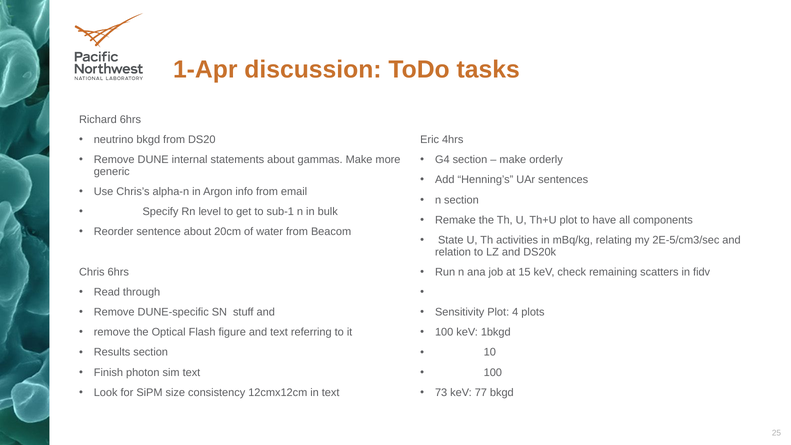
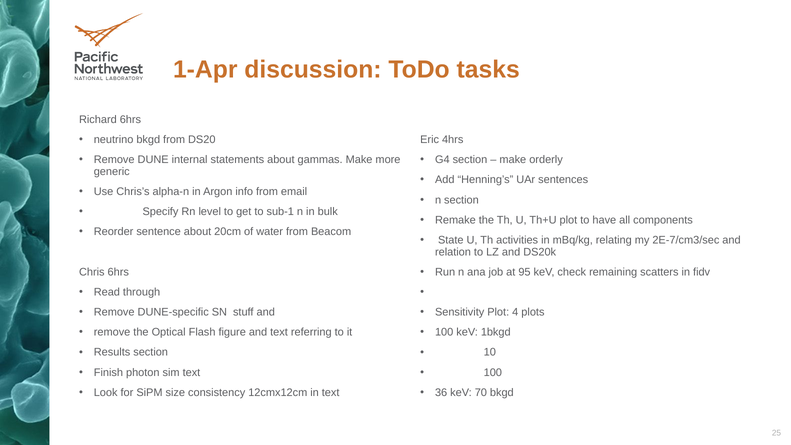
2E-5/cm3/sec: 2E-5/cm3/sec -> 2E-7/cm3/sec (686, 240)
15: 15 -> 95 (524, 272)
73: 73 -> 36 (441, 393)
77: 77 -> 70 (481, 393)
